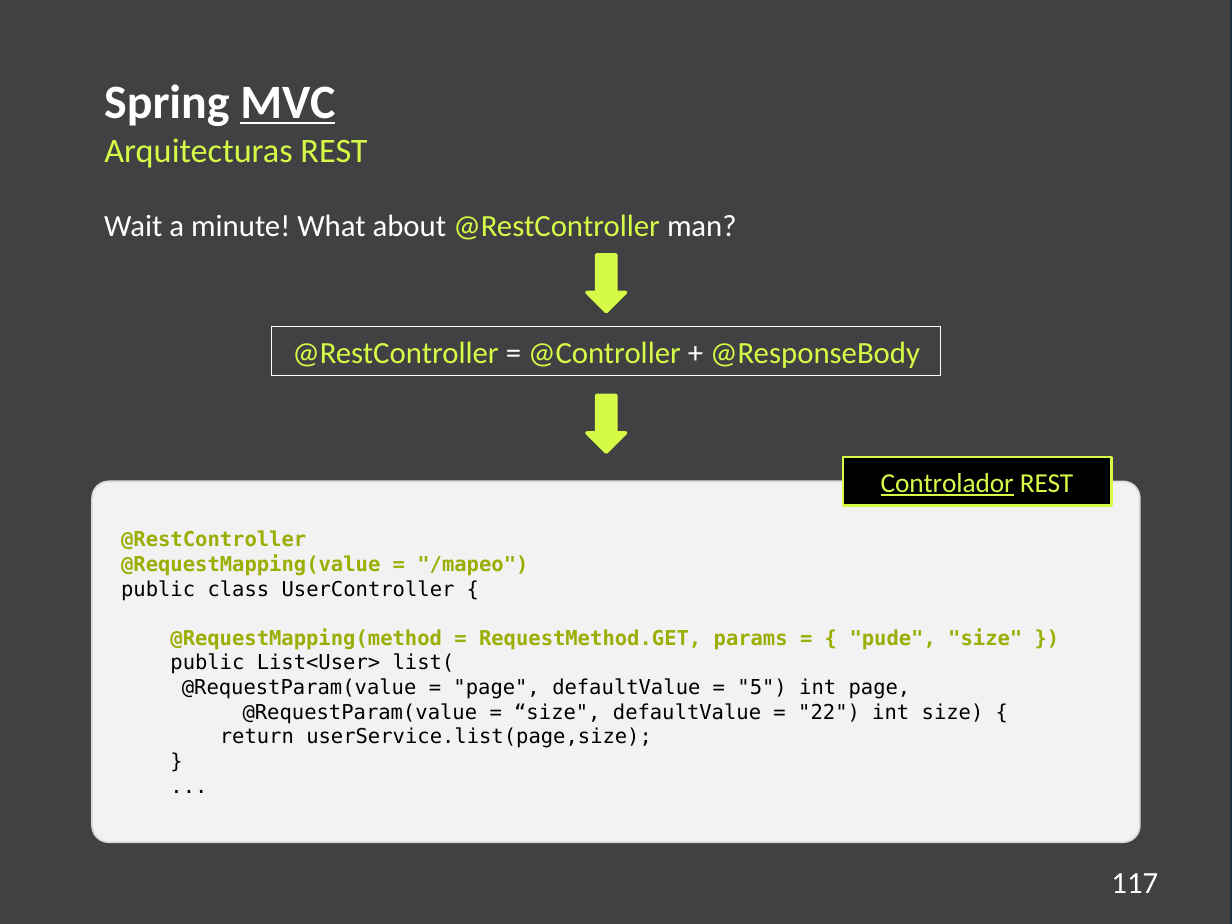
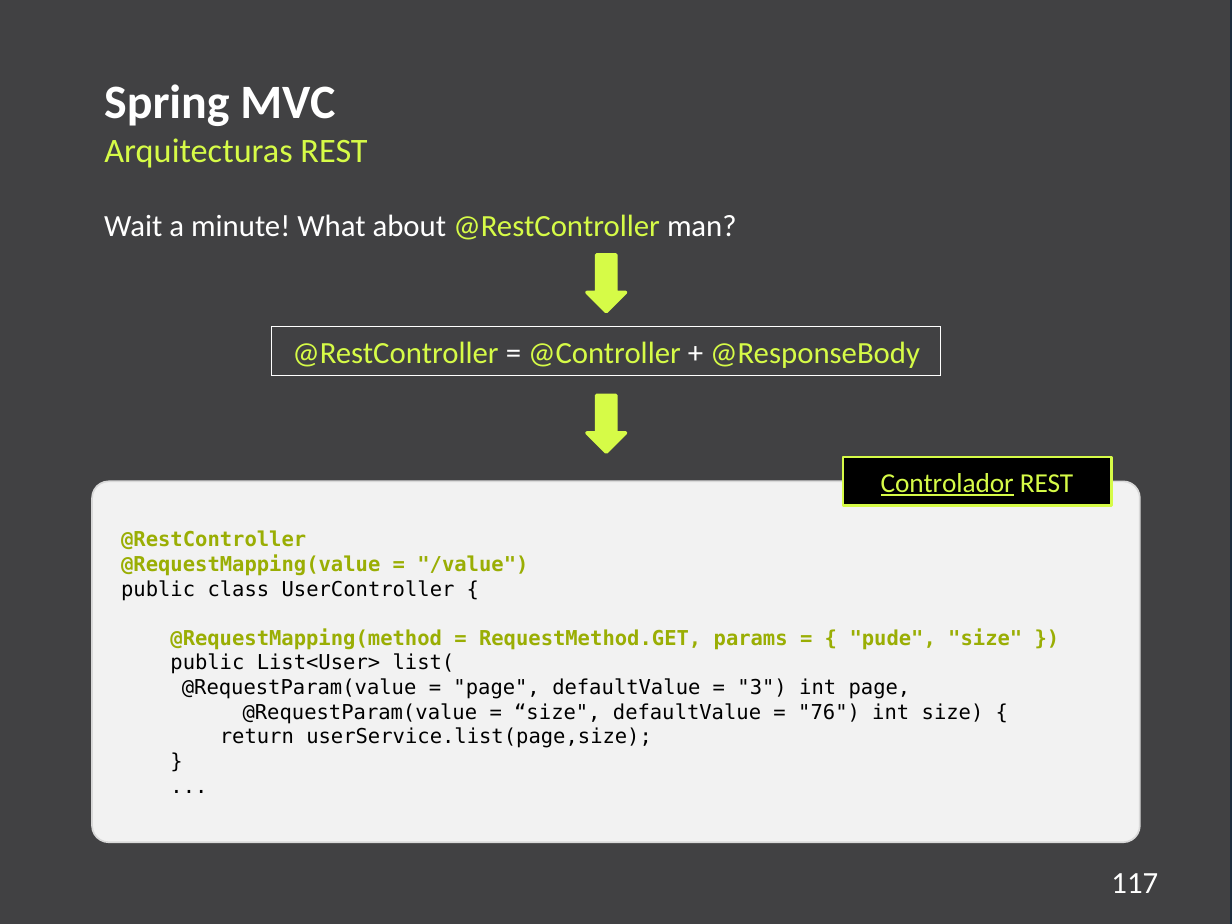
MVC underline: present -> none (288, 102)
/mapeo: /mapeo -> /value (473, 565)
5: 5 -> 3 (762, 688)
22: 22 -> 76 (829, 712)
